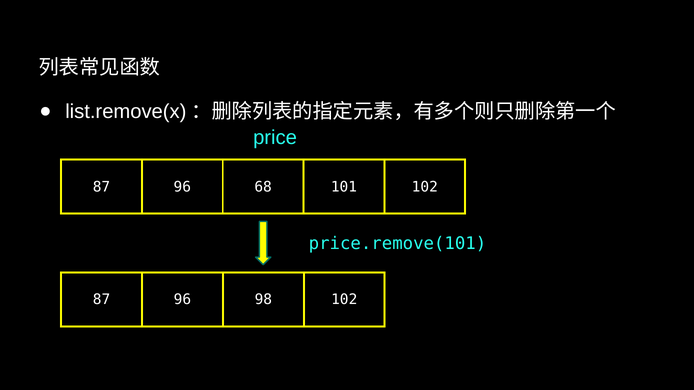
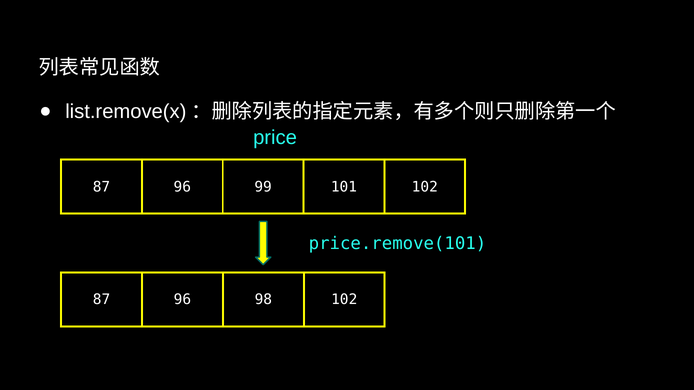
68: 68 -> 99 (263, 187)
